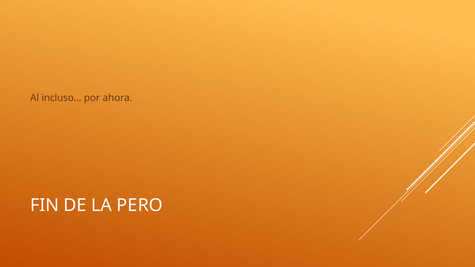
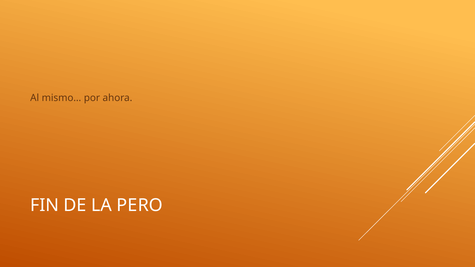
incluso…: incluso… -> mismo… (61, 98)
